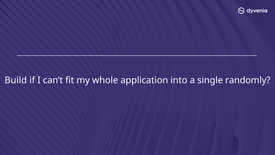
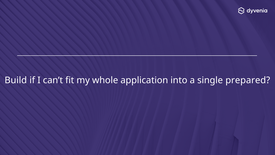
randomly: randomly -> prepared (248, 80)
